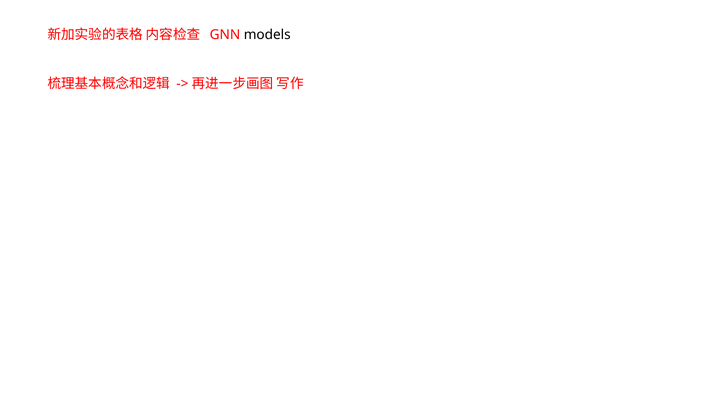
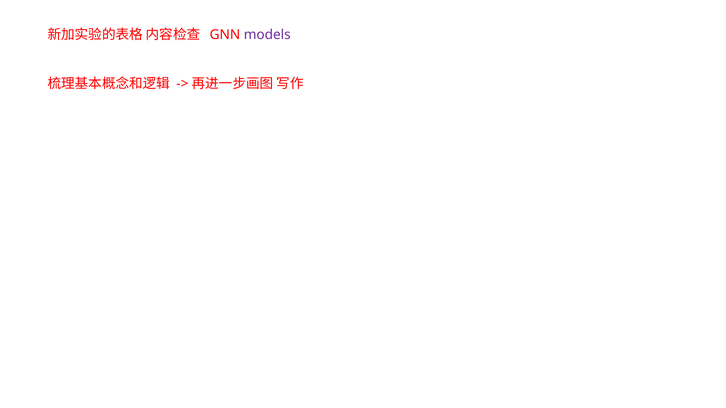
models colour: black -> purple (267, 35)
